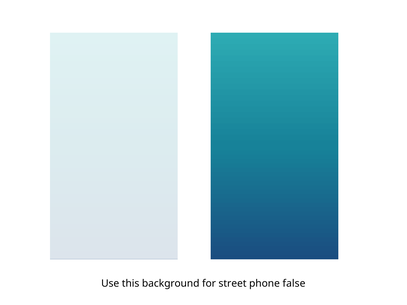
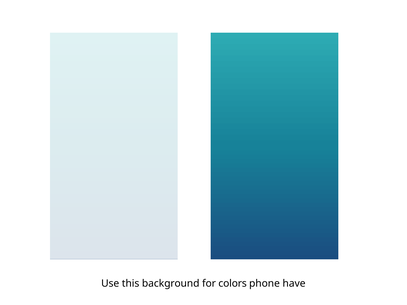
street: street -> colors (233, 284)
false: false -> have (294, 284)
